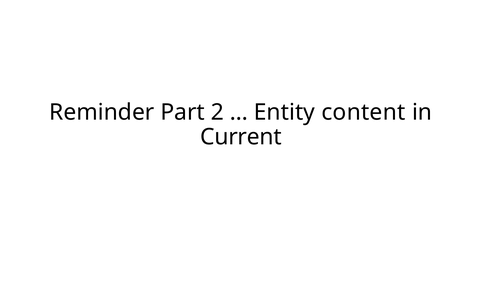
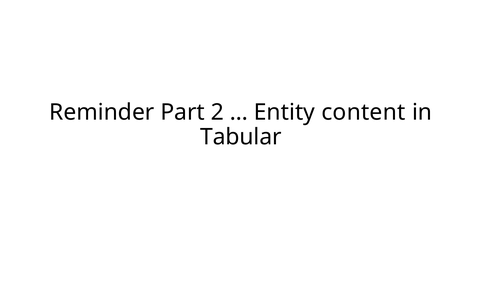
Current: Current -> Tabular (241, 137)
